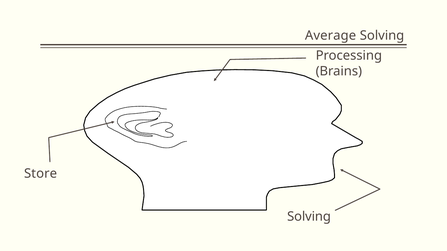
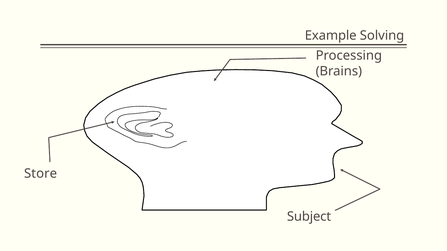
Average: Average -> Example (331, 36)
Solving: Solving -> Subject (309, 217)
